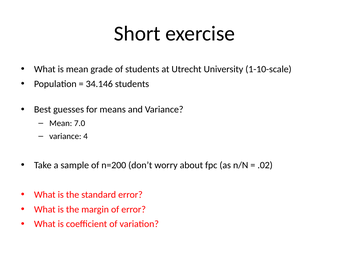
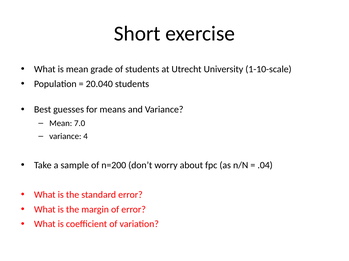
34.146: 34.146 -> 20.040 (99, 84)
.02: .02 -> .04 (265, 166)
